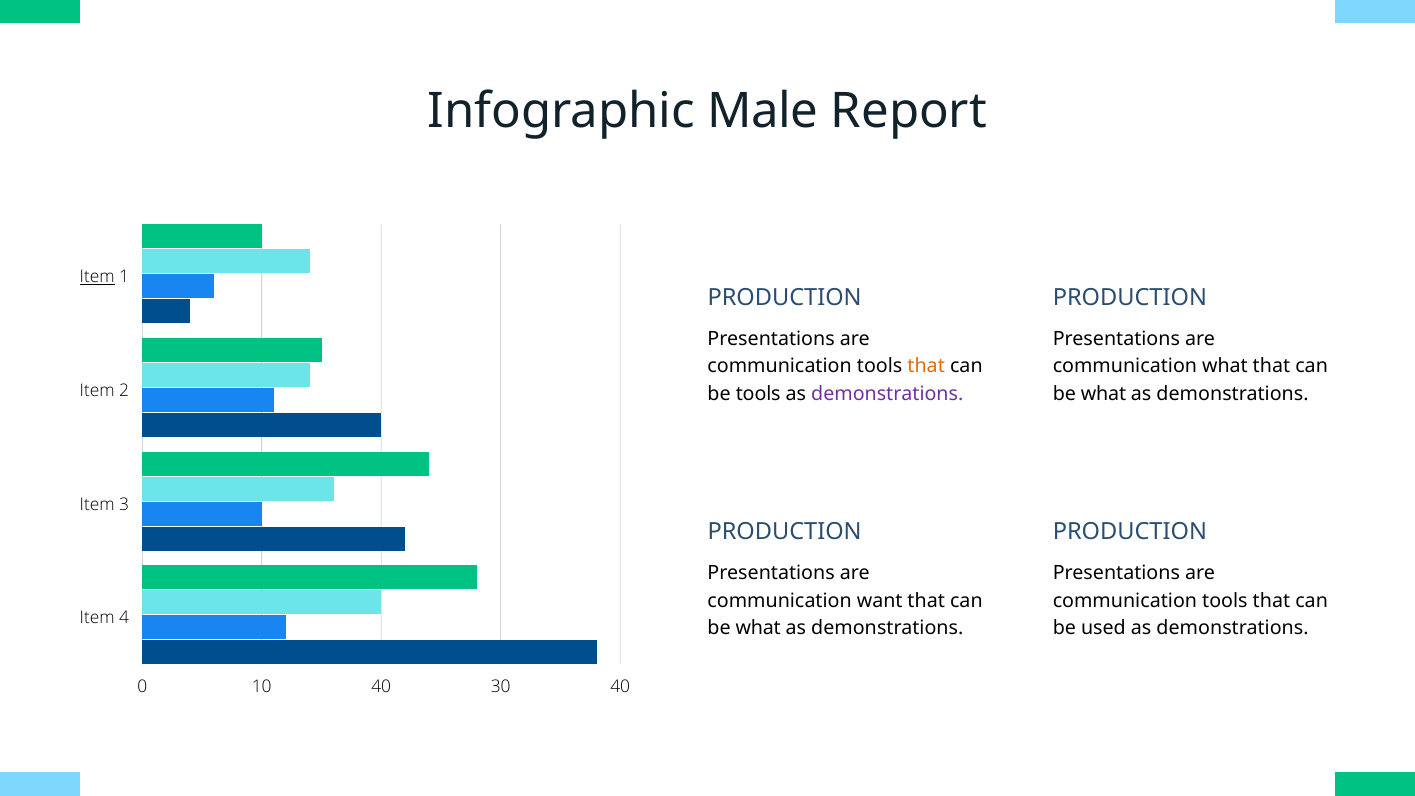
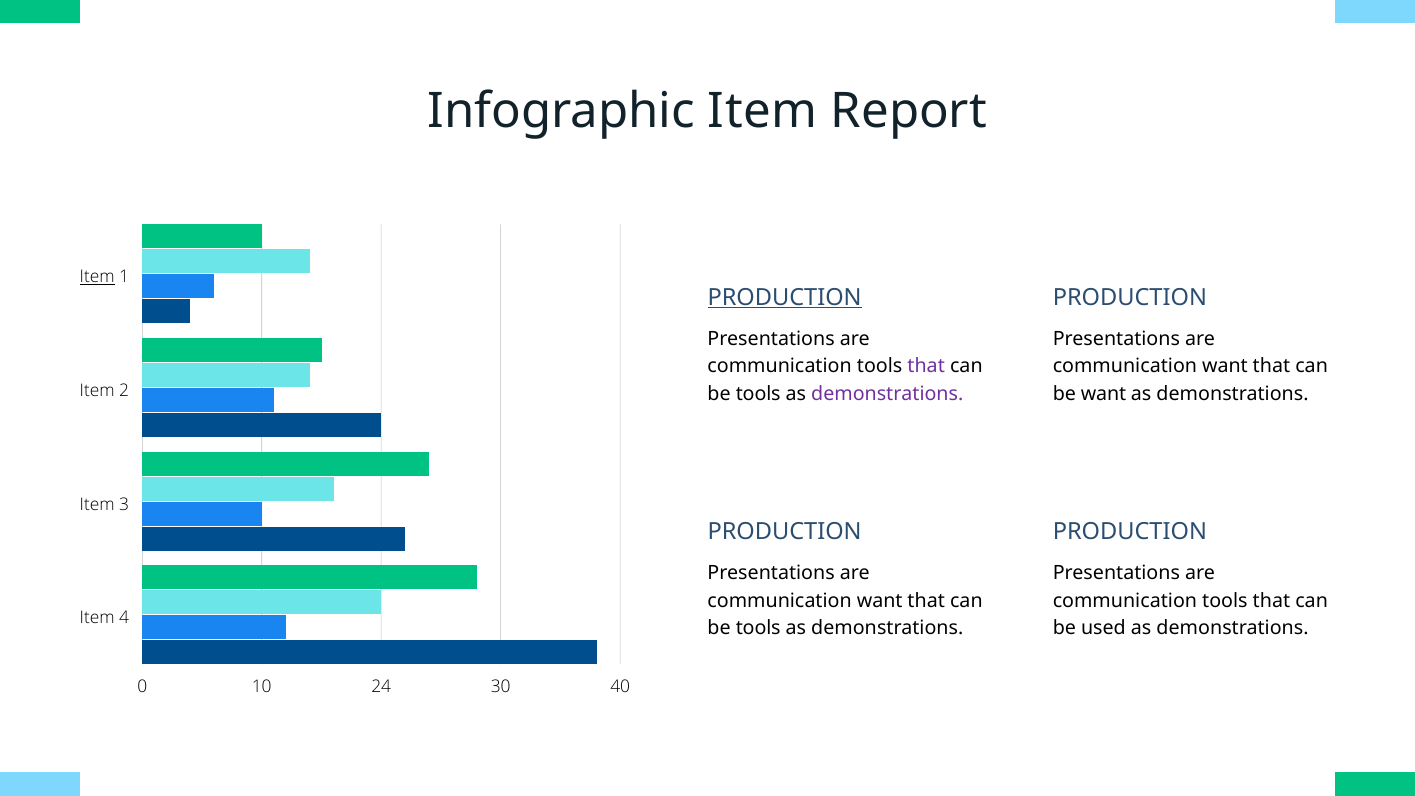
Infographic Male: Male -> Item (763, 111)
PRODUCTION underline: none -> present (785, 297)
that colour: orange -> purple (926, 366)
what: what -> want (1225, 366)
what: what -> want (1104, 394)
what: what -> tools (758, 628)
10 40: 40 -> 24 (381, 686)
